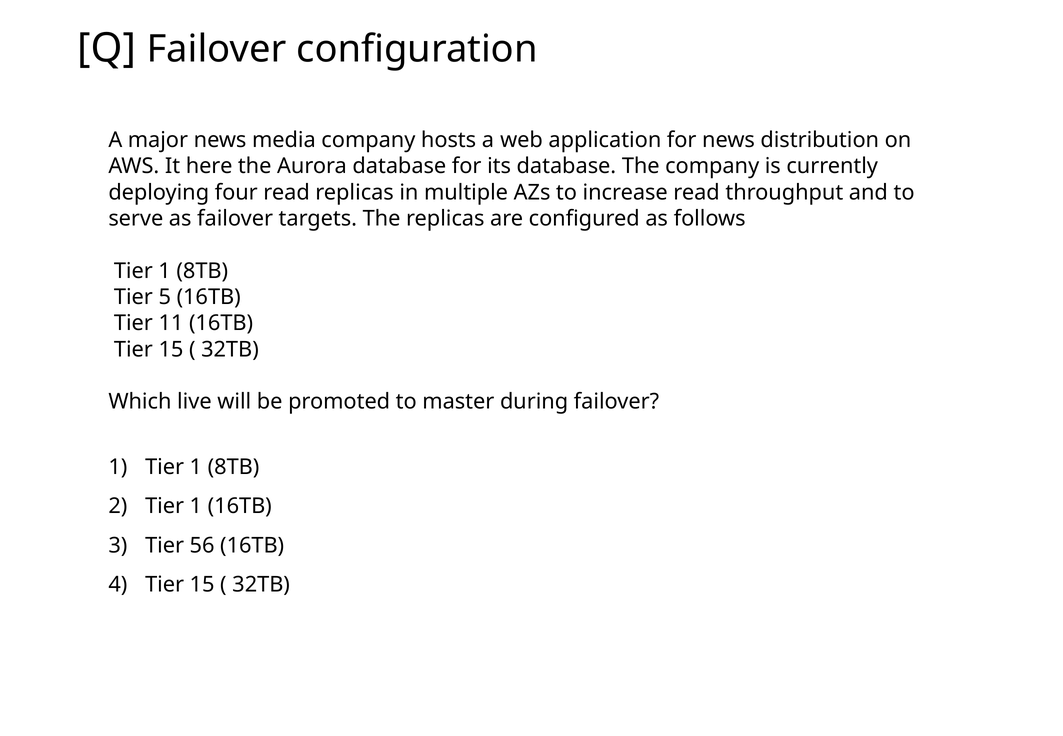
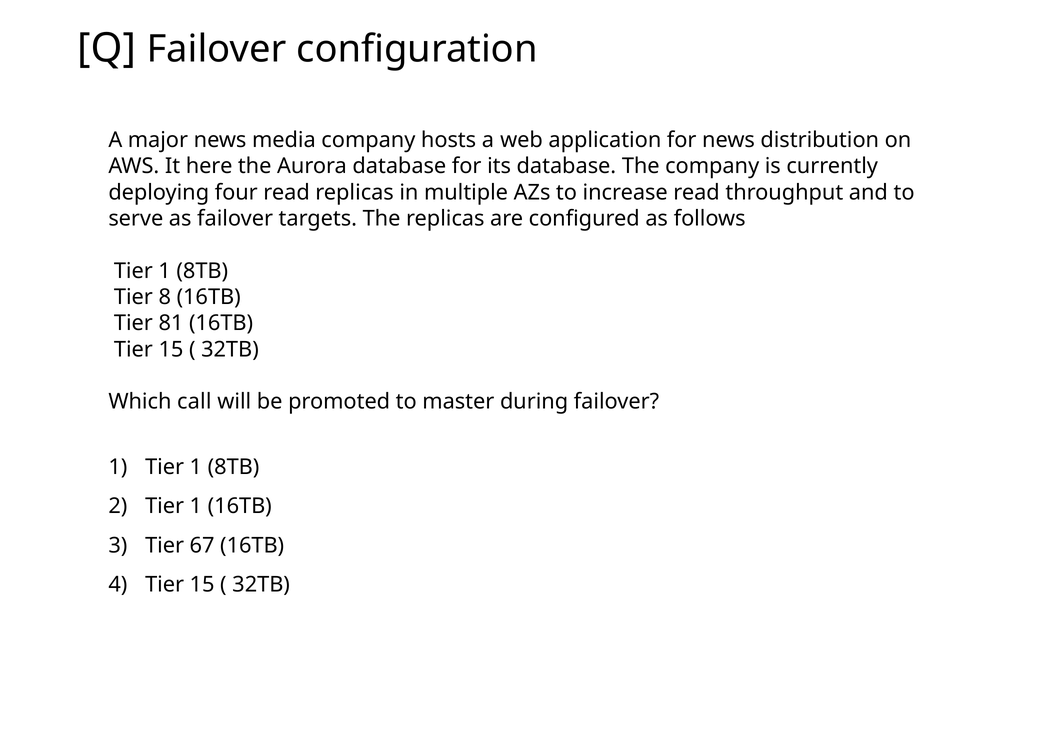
5: 5 -> 8 (165, 297)
11: 11 -> 81 (171, 323)
live: live -> call (194, 402)
56: 56 -> 67 (202, 545)
